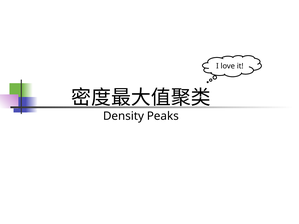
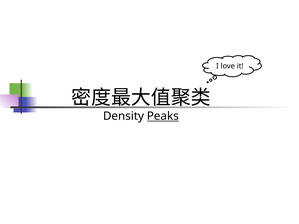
Peaks underline: none -> present (163, 116)
